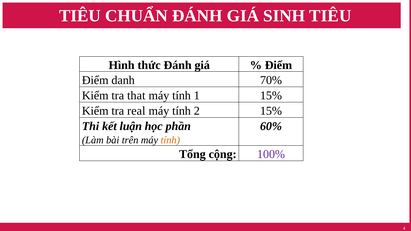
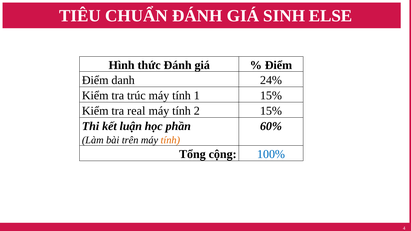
SINH TIÊU: TIÊU -> ELSE (331, 16)
70%: 70% -> 24% (271, 80)
that: that -> trúc (136, 96)
100% colour: purple -> blue (271, 154)
